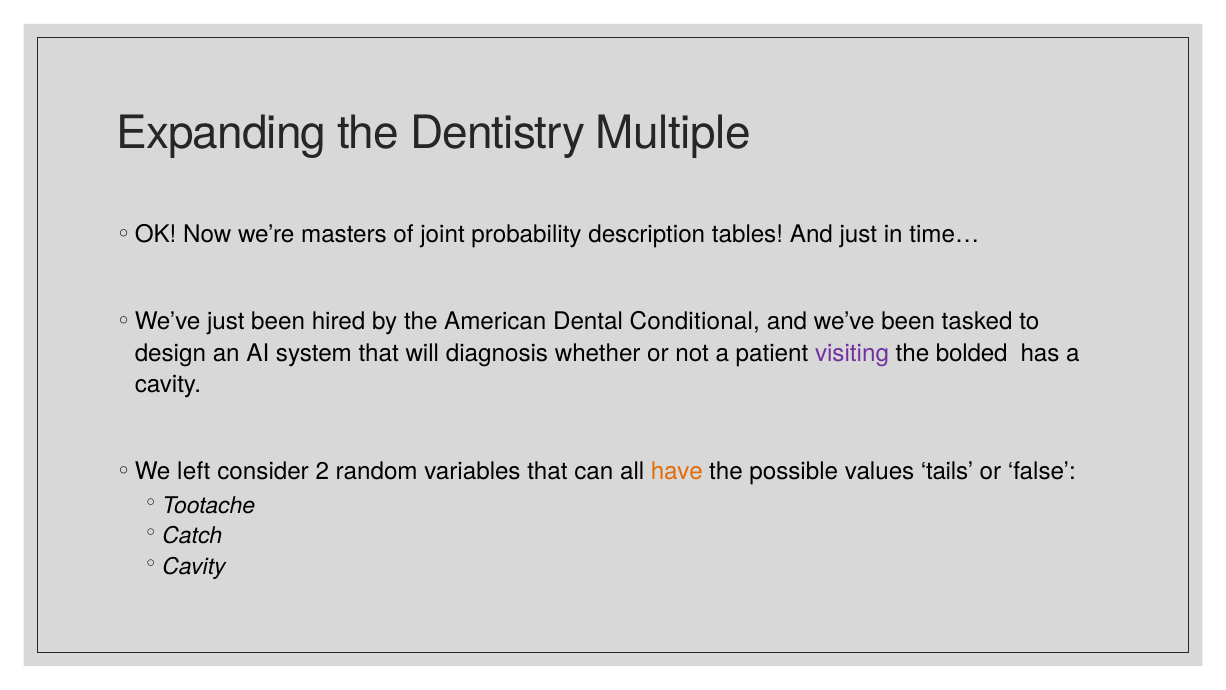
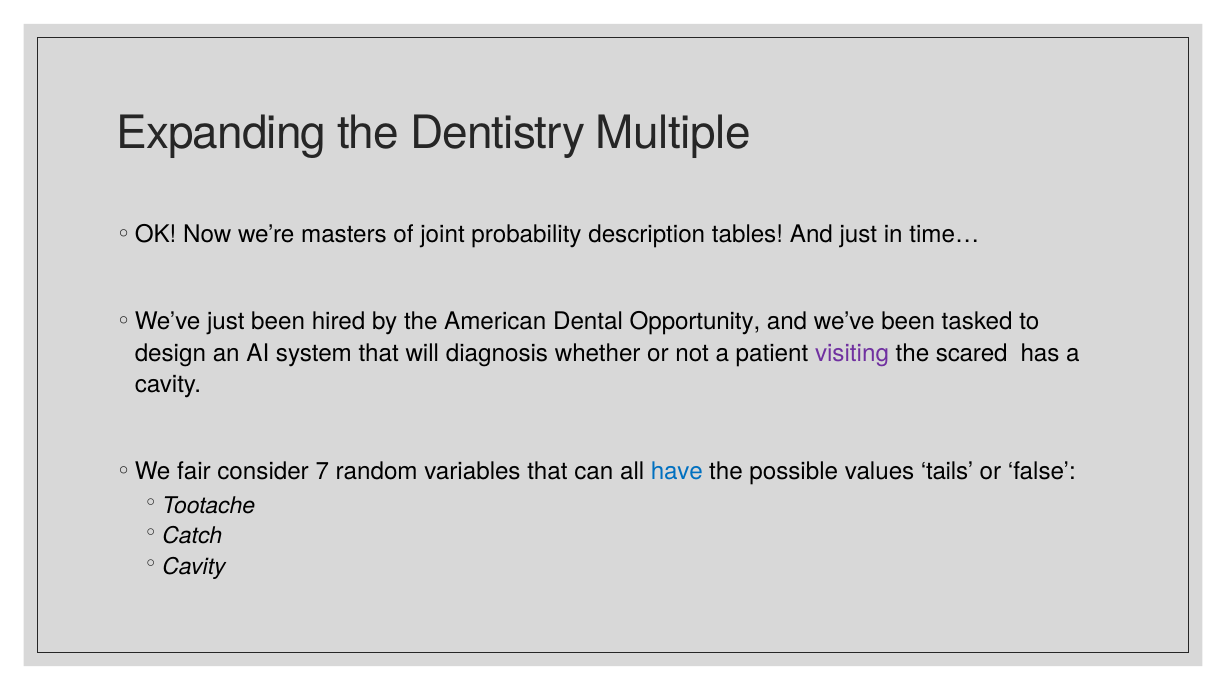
Conditional: Conditional -> Opportunity (695, 322)
bolded: bolded -> scared (972, 353)
left: left -> fair (194, 472)
2: 2 -> 7 (322, 472)
have colour: orange -> blue (677, 472)
